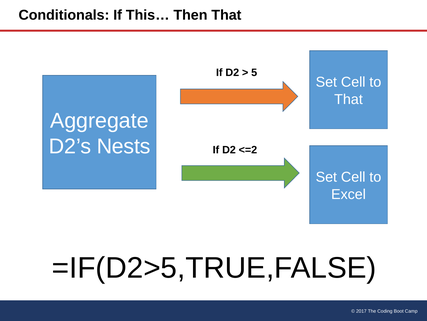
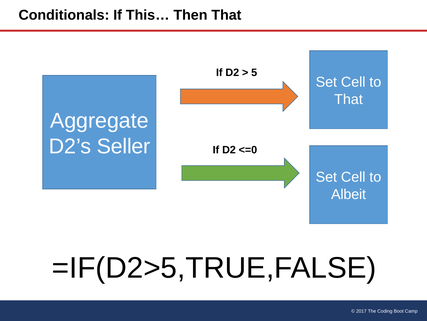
Nests: Nests -> Seller (124, 146)
<=2: <=2 -> <=0 (248, 150)
Excel: Excel -> Albeit (349, 194)
